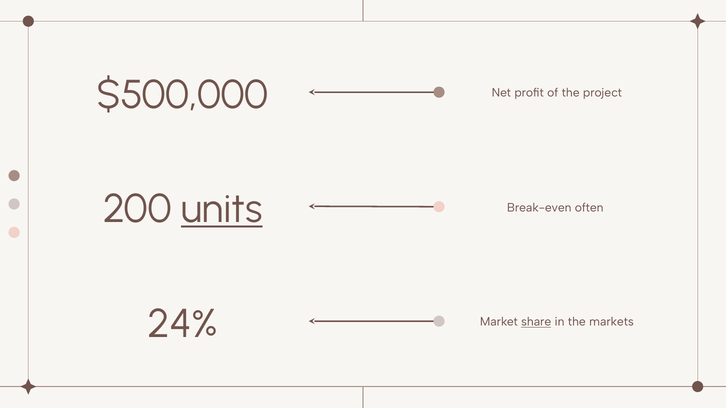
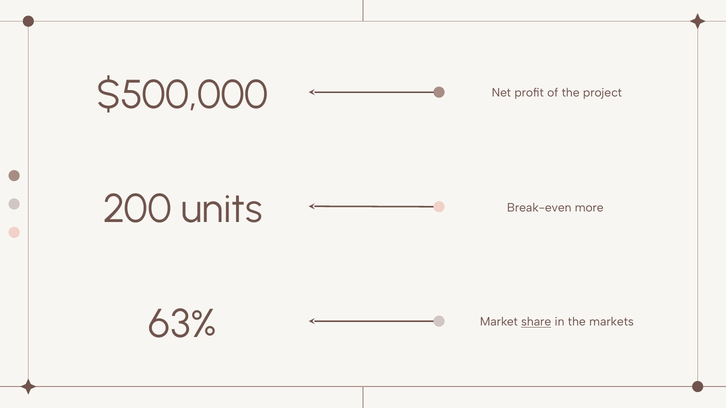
units underline: present -> none (222, 209)
often: often -> more (589, 208)
24%: 24% -> 63% (182, 324)
